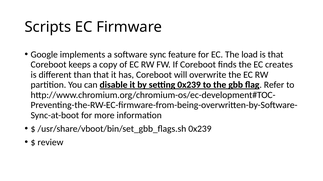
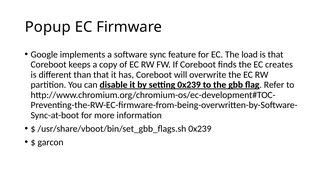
Scripts: Scripts -> Popup (48, 27)
review: review -> garcon (51, 143)
